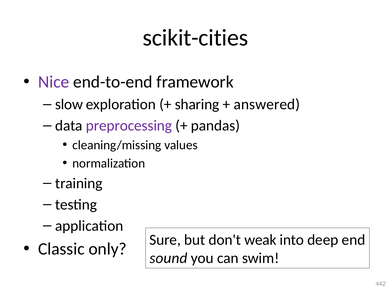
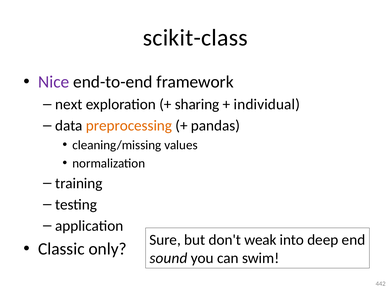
scikit-cities: scikit-cities -> scikit-class (195, 38)
slow: slow -> next (69, 104)
answered: answered -> individual (267, 104)
preprocessing colour: purple -> orange (129, 126)
